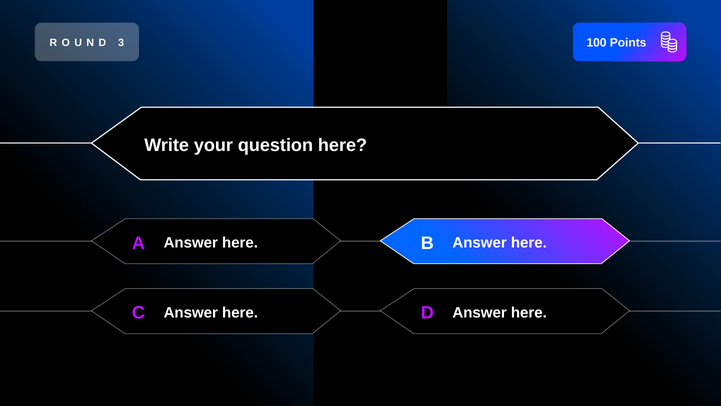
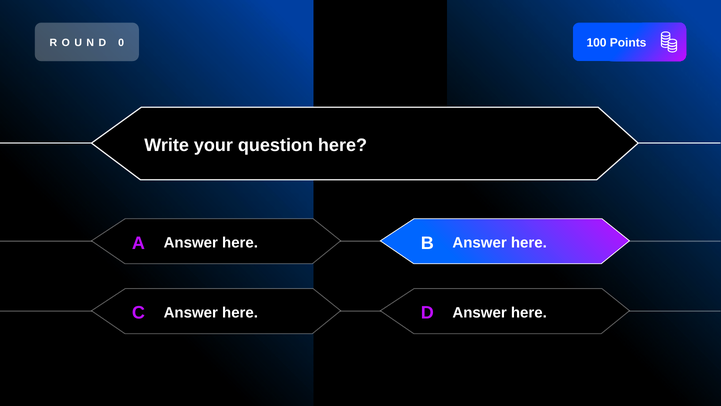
3: 3 -> 0 (121, 43)
